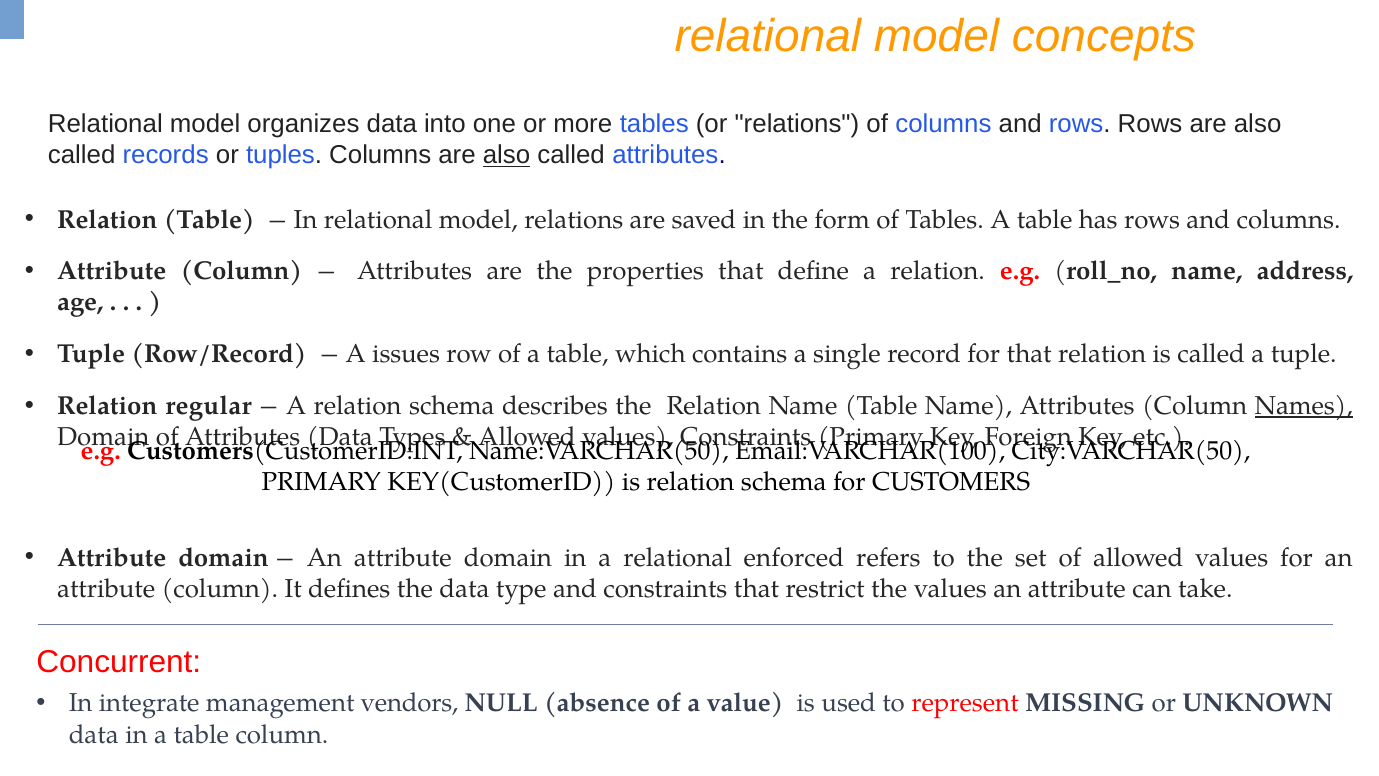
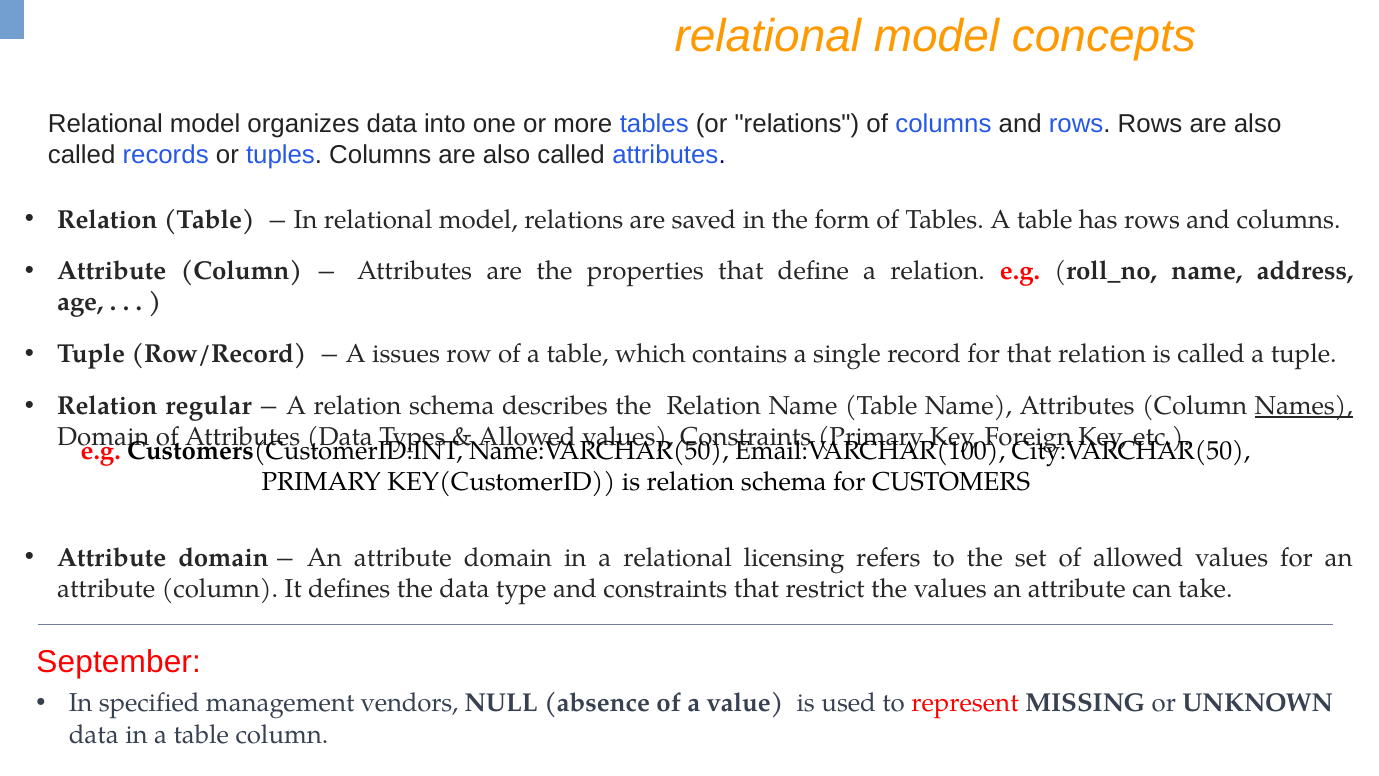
also underline: present -> none (507, 155)
enforced: enforced -> licensing (794, 557)
Concurrent: Concurrent -> September (119, 662)
integrate: integrate -> specified (149, 703)
